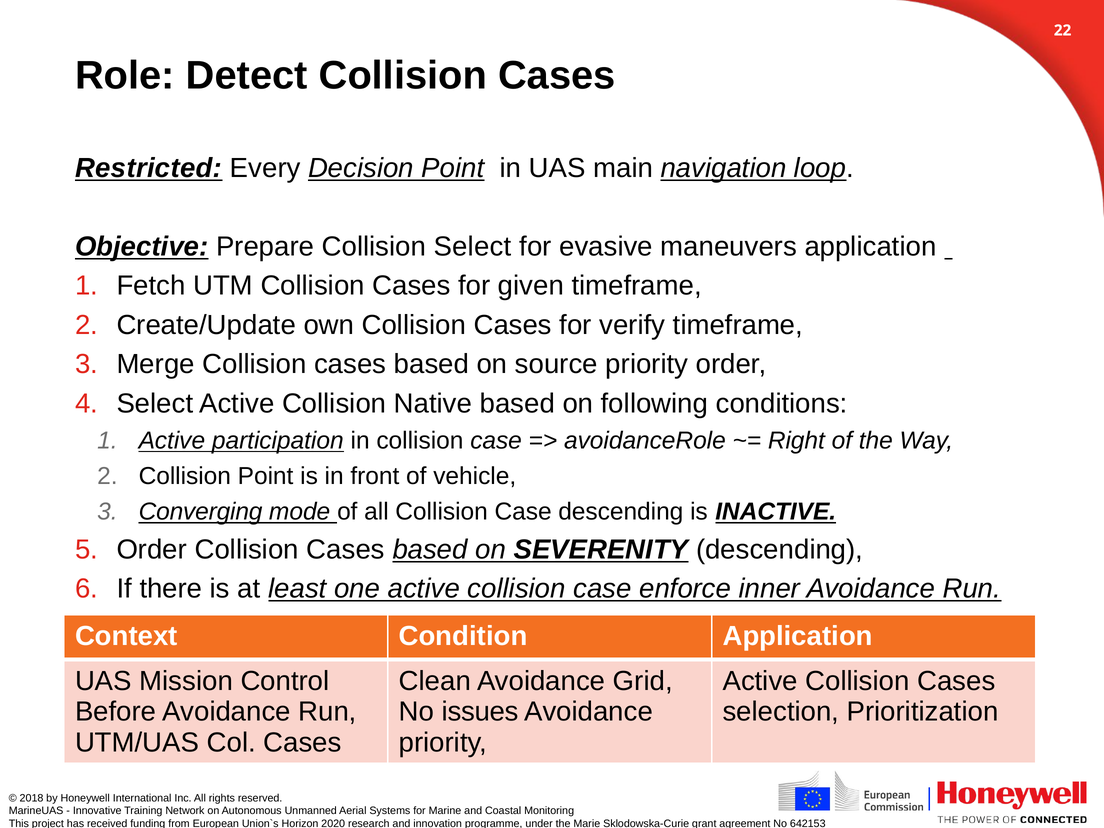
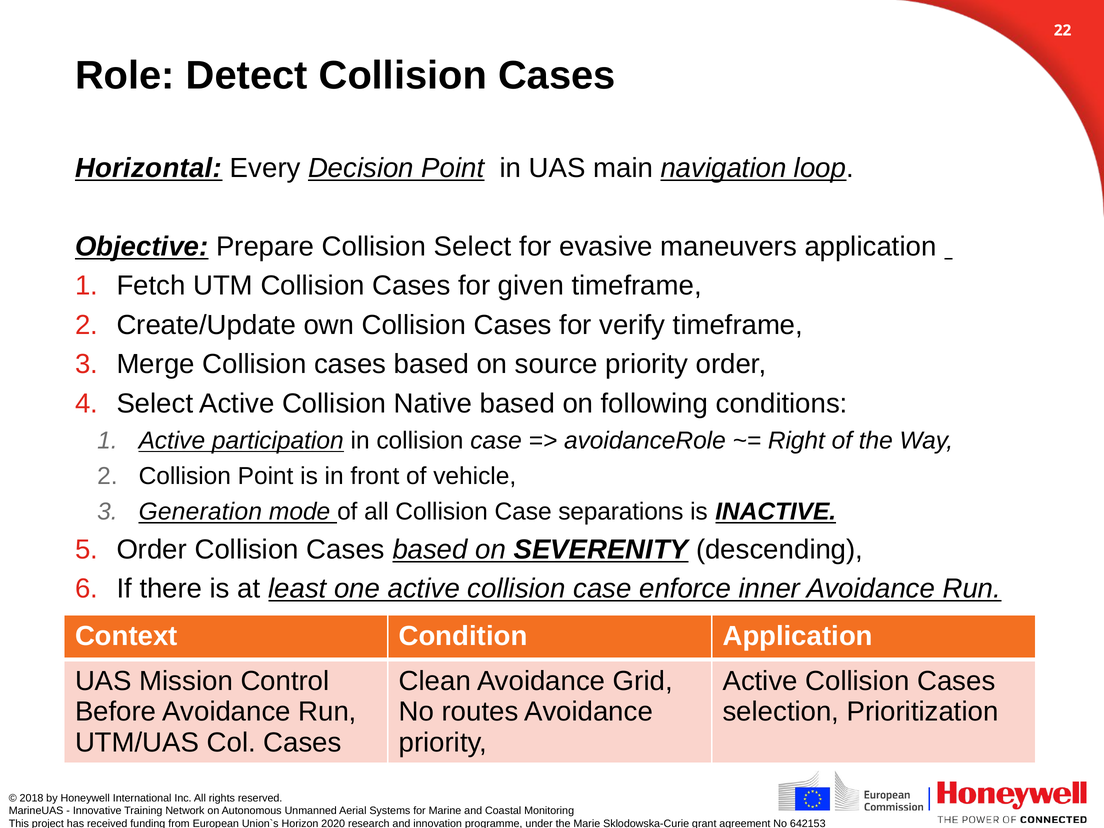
Restricted: Restricted -> Horizontal (149, 168)
Converging: Converging -> Generation (200, 512)
Case descending: descending -> separations (621, 512)
issues: issues -> routes (480, 712)
